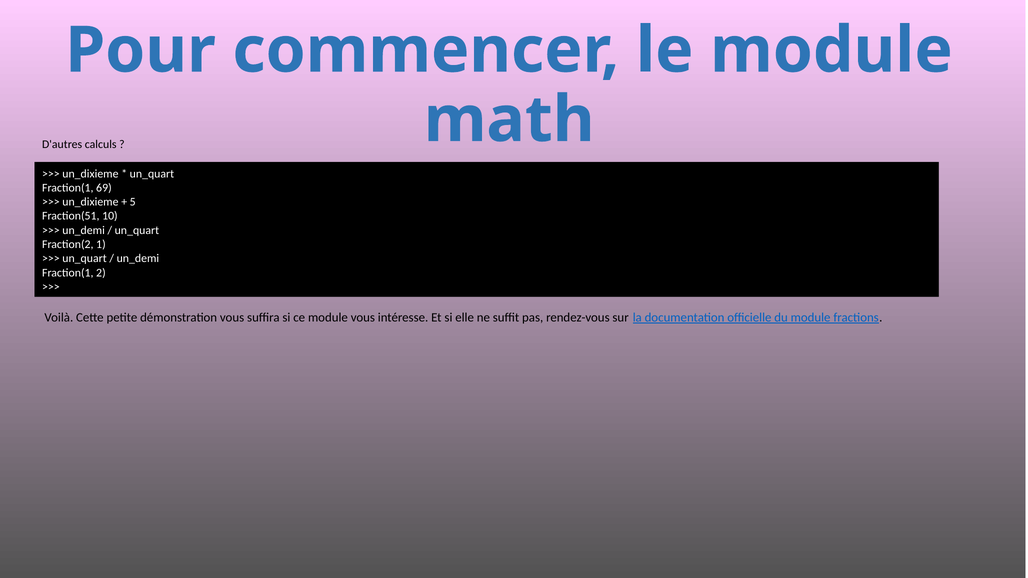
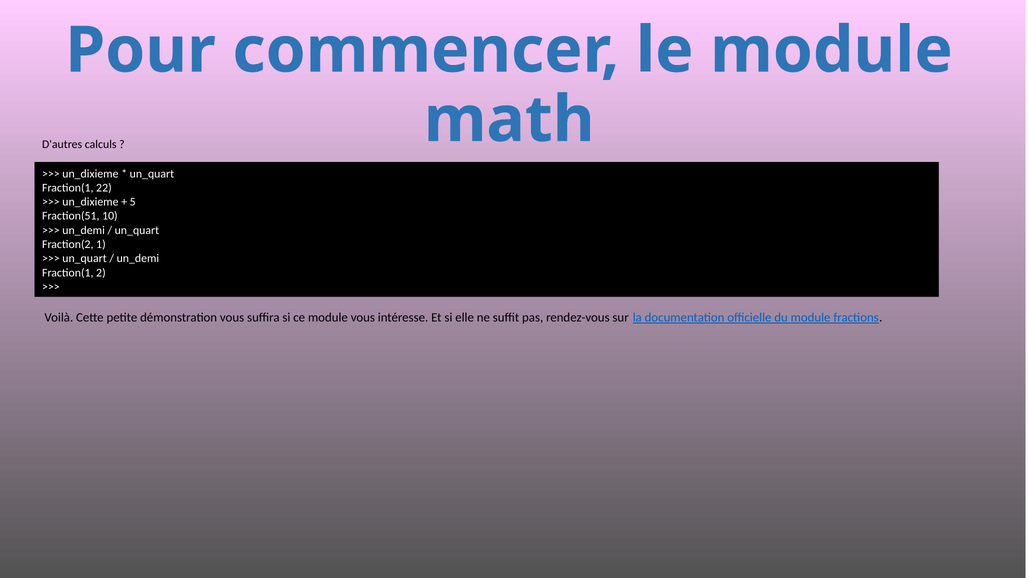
69: 69 -> 22 (104, 188)
